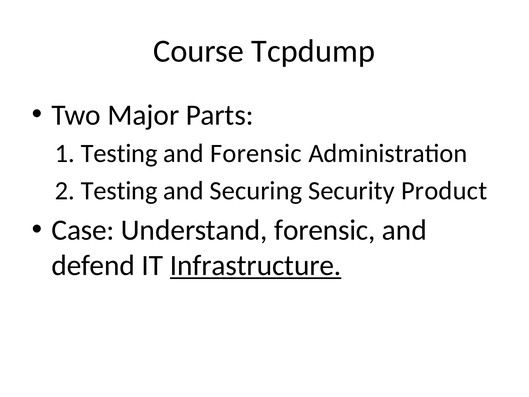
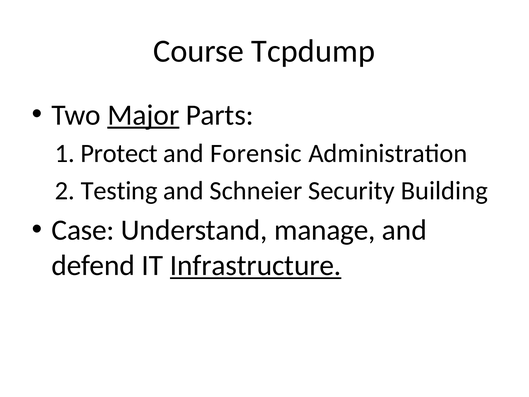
Major underline: none -> present (143, 115)
1 Testing: Testing -> Protect (119, 153)
Securing: Securing -> Schneier (256, 191)
Product: Product -> Building (444, 191)
Understand forensic: forensic -> manage (325, 230)
